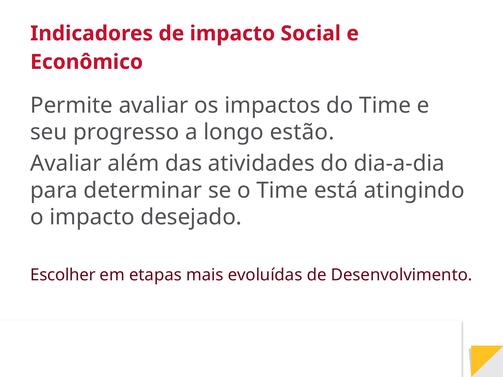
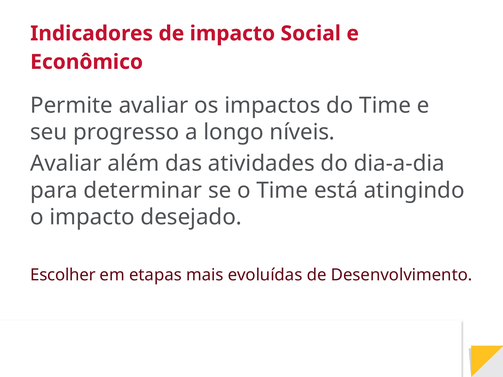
estão: estão -> níveis (302, 132)
